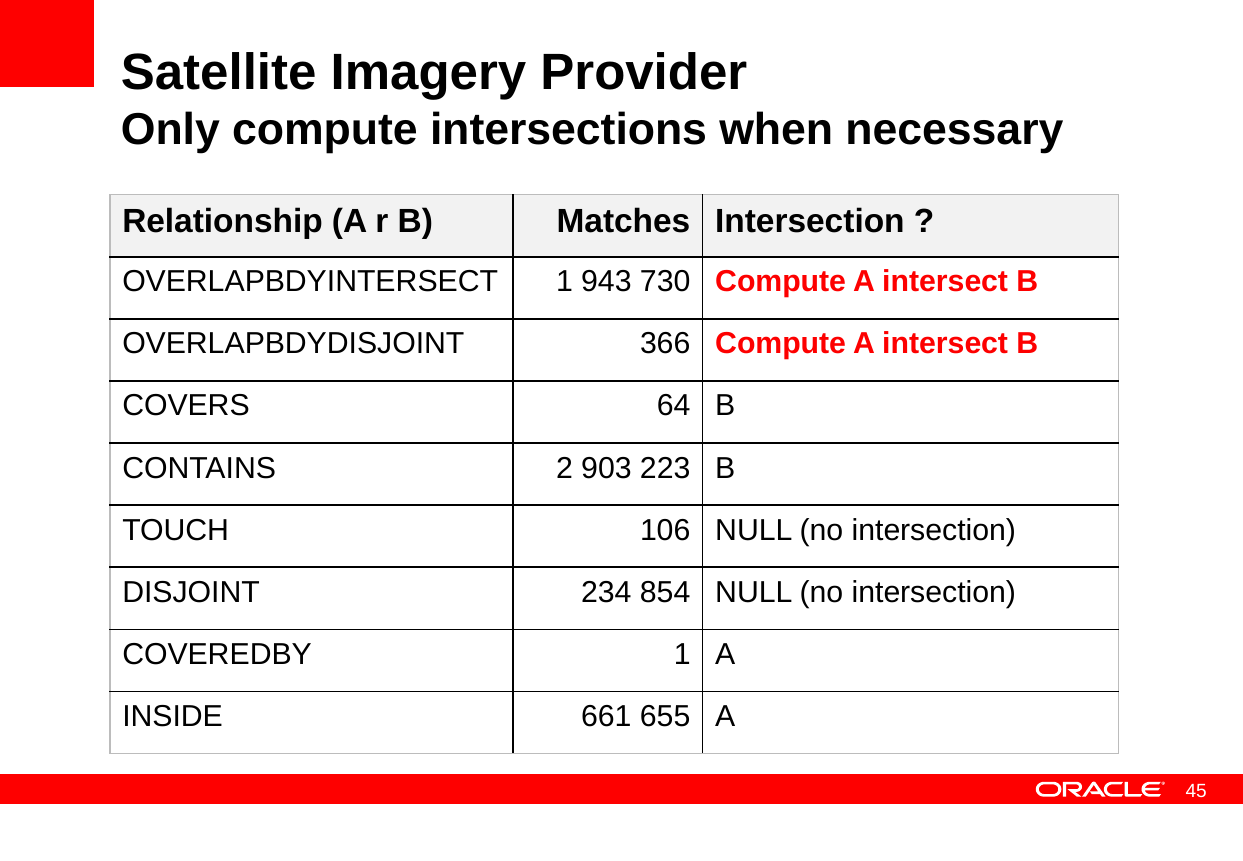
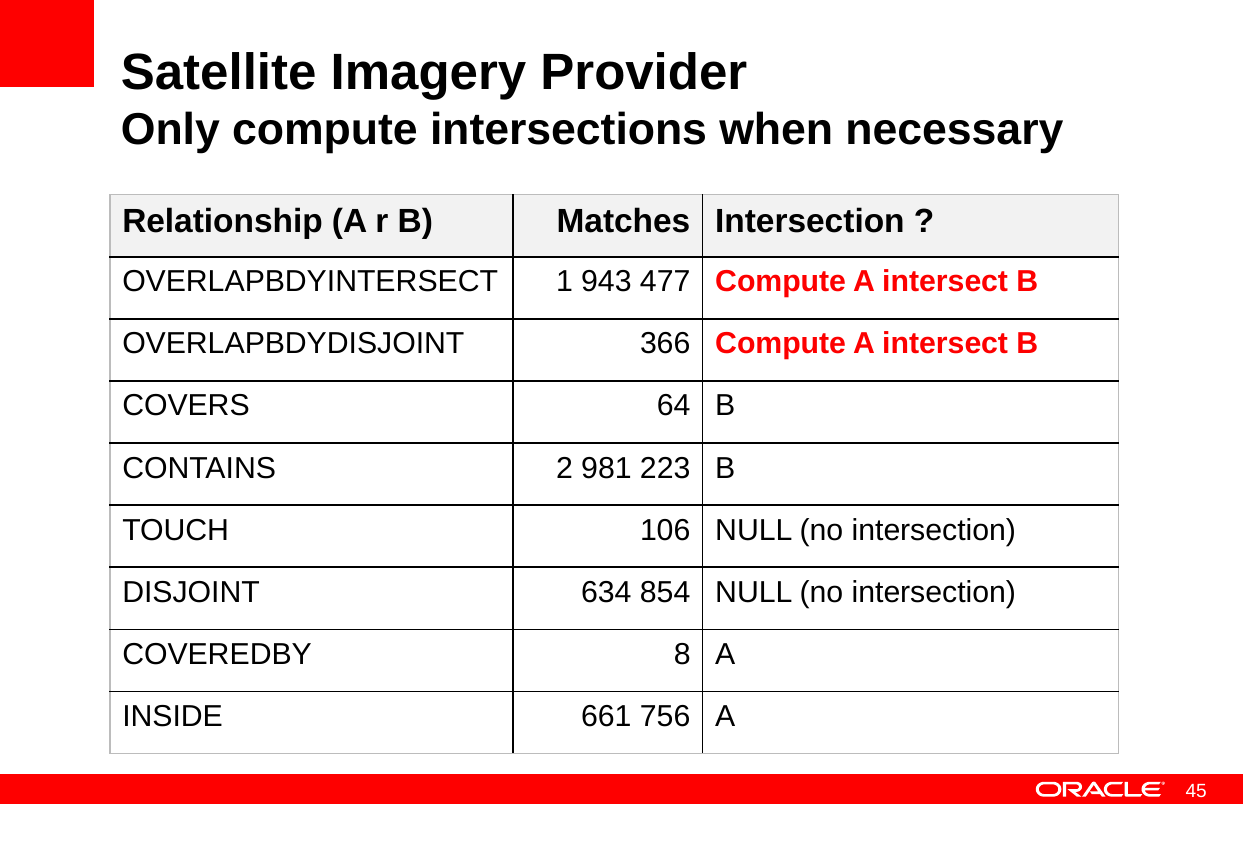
730: 730 -> 477 (665, 282)
903: 903 -> 981 (606, 468)
234: 234 -> 634 (606, 592)
COVEREDBY 1: 1 -> 8 (682, 654)
655: 655 -> 756 (665, 716)
